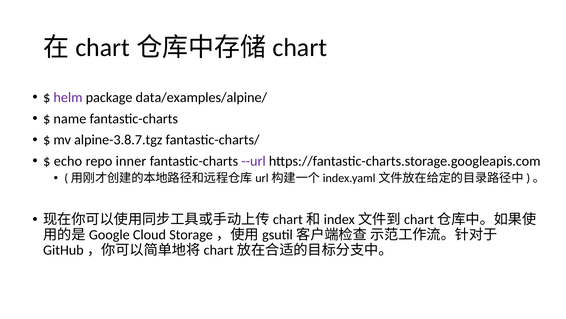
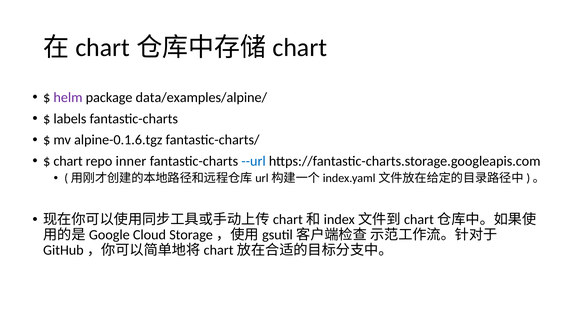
name: name -> labels (70, 118)
alpine-3.8.7.tgz: alpine-3.8.7.tgz -> alpine-0.1.6.tgz (118, 140)
echo: echo -> chart (68, 161)
--url colour: purple -> blue (254, 161)
